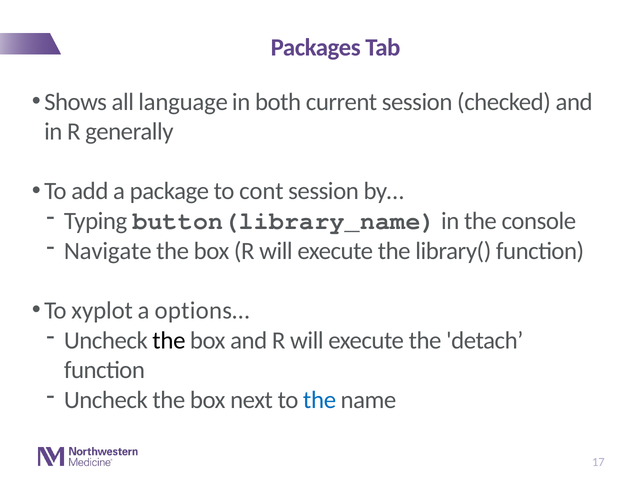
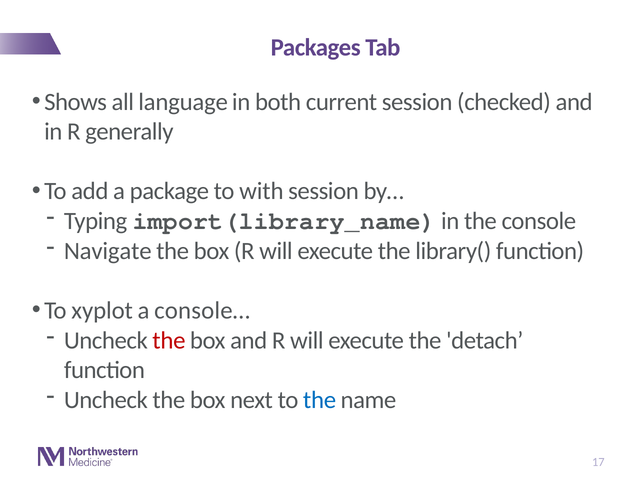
cont: cont -> with (261, 191)
button(library_name: button(library_name -> import(library_name (284, 221)
options…: options… -> console… (202, 311)
the colour: black -> red (169, 341)
